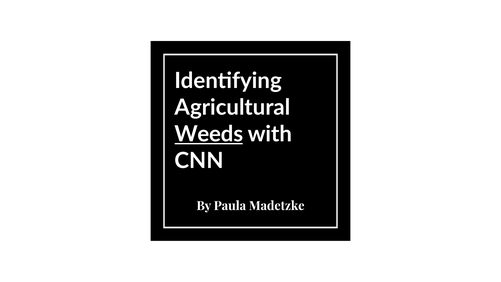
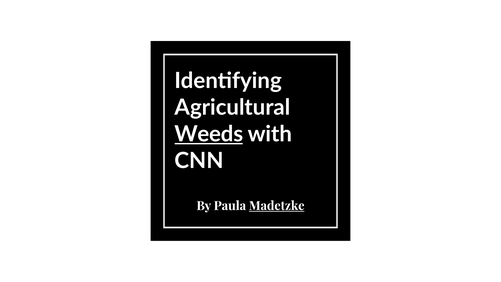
Madetzke underline: none -> present (277, 206)
